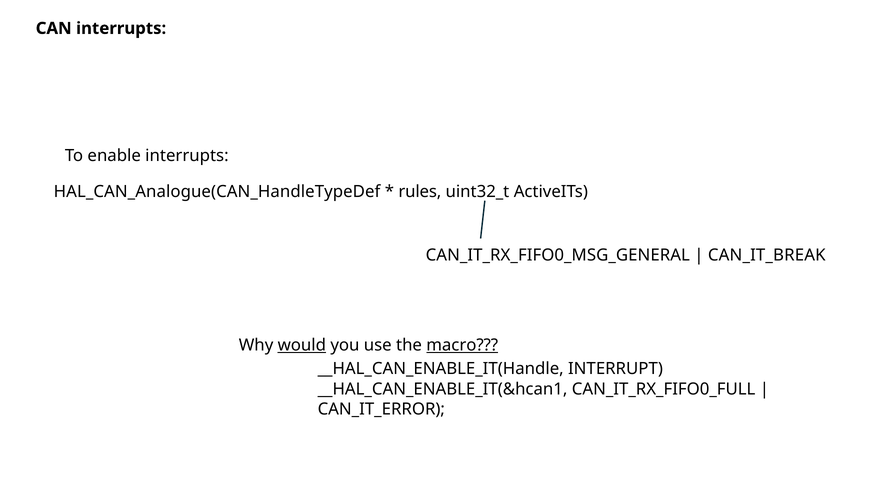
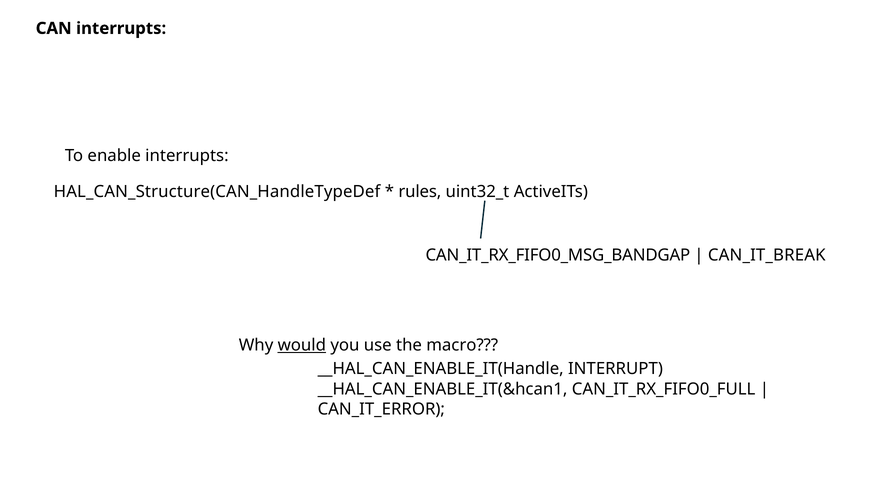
HAL_CAN_Analogue(CAN_HandleTypeDef: HAL_CAN_Analogue(CAN_HandleTypeDef -> HAL_CAN_Structure(CAN_HandleTypeDef (217, 192)
CAN_IT_RX_FIFO0_MSG_GENERAL: CAN_IT_RX_FIFO0_MSG_GENERAL -> CAN_IT_RX_FIFO0_MSG_BANDGAP (558, 255)
macro underline: present -> none (462, 345)
